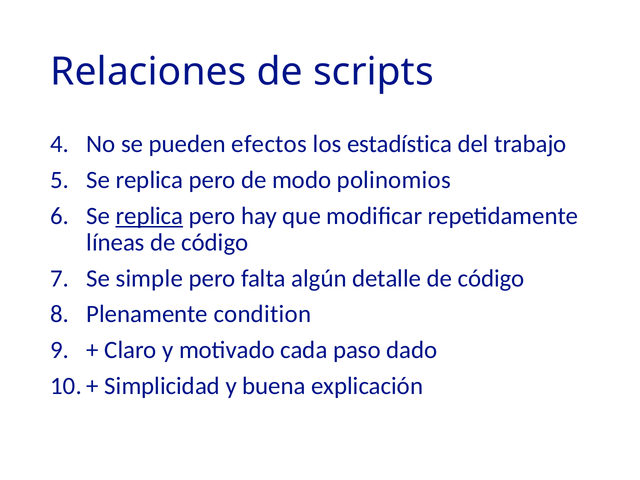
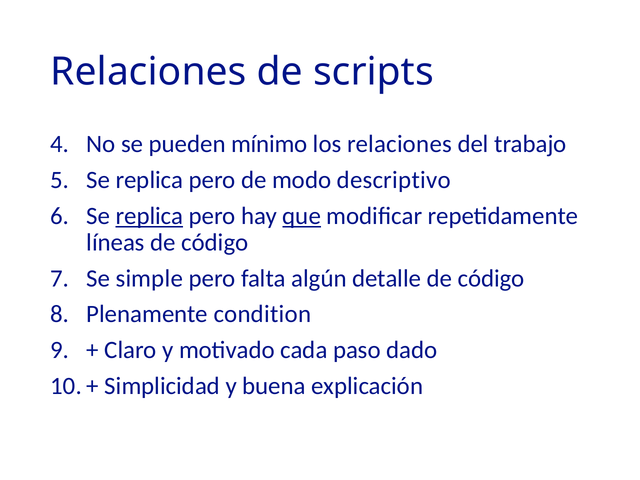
efectos: efectos -> mínimo (269, 144)
los estadística: estadística -> relaciones (399, 144)
polinomios: polinomios -> descriptivo (394, 180)
que underline: none -> present (302, 216)
